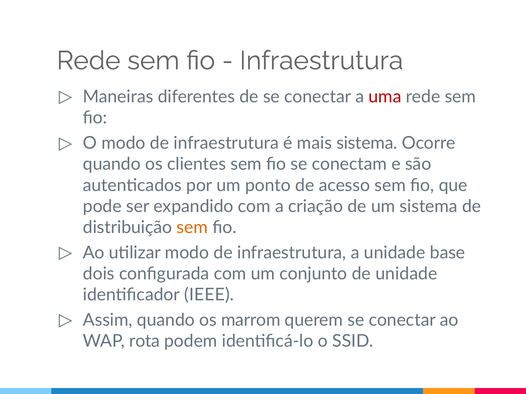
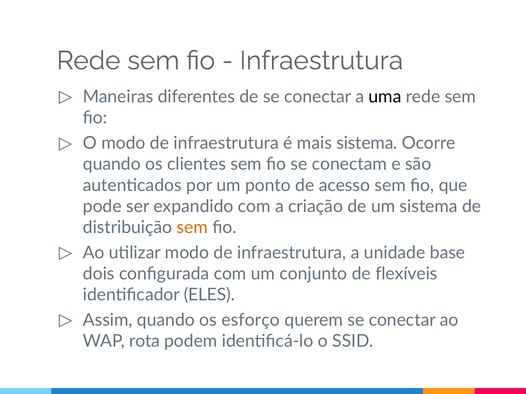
uma colour: red -> black (385, 97)
de unidade: unidade -> flexíveis (406, 274)
IEEE: IEEE -> ELES (209, 295)
marrom: marrom -> esforço (251, 320)
